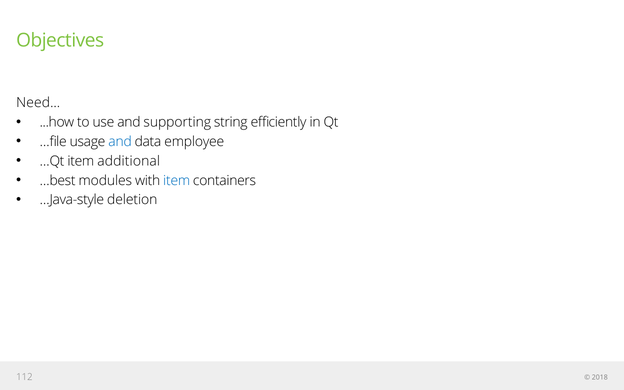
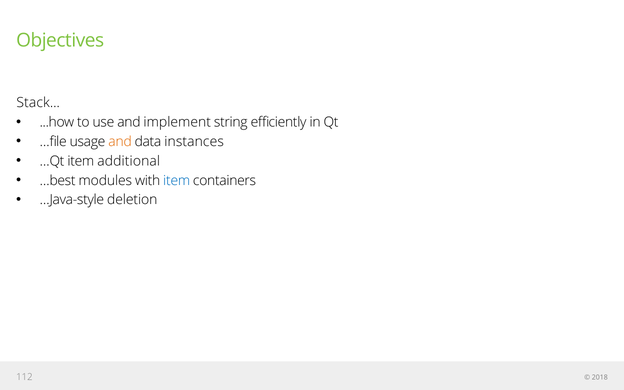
Need…: Need… -> Stack… (38, 103)
supporting: supporting -> implement (177, 122)
and colour: blue -> orange (120, 142)
employee: employee -> instances (194, 142)
